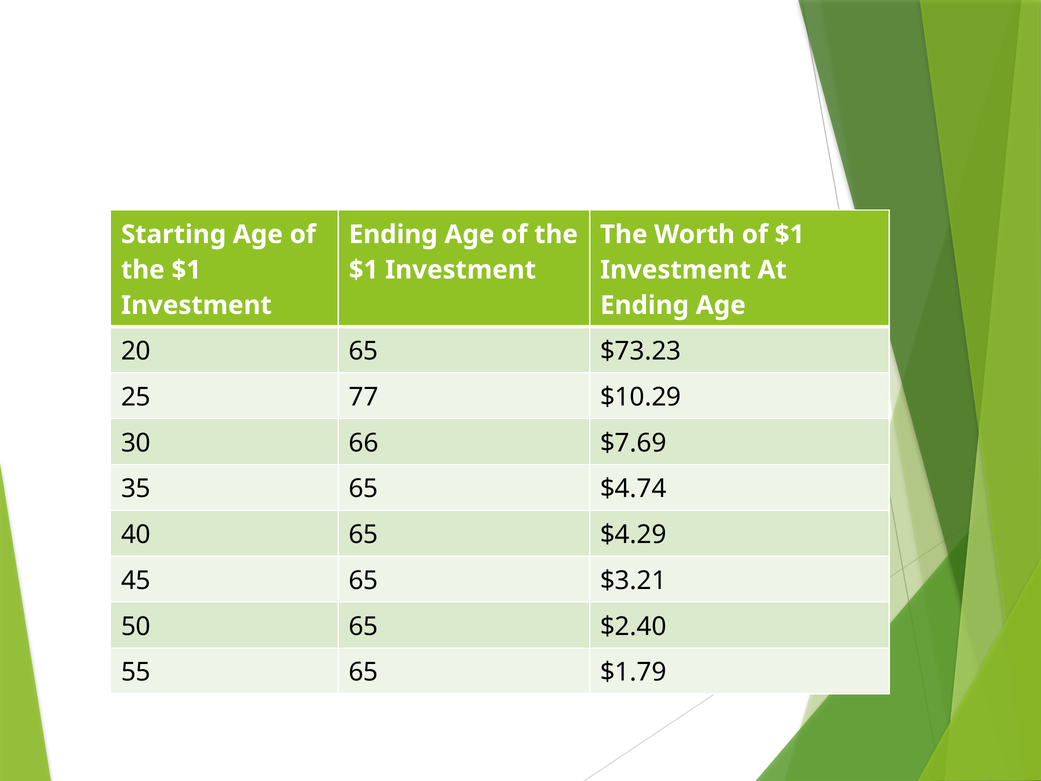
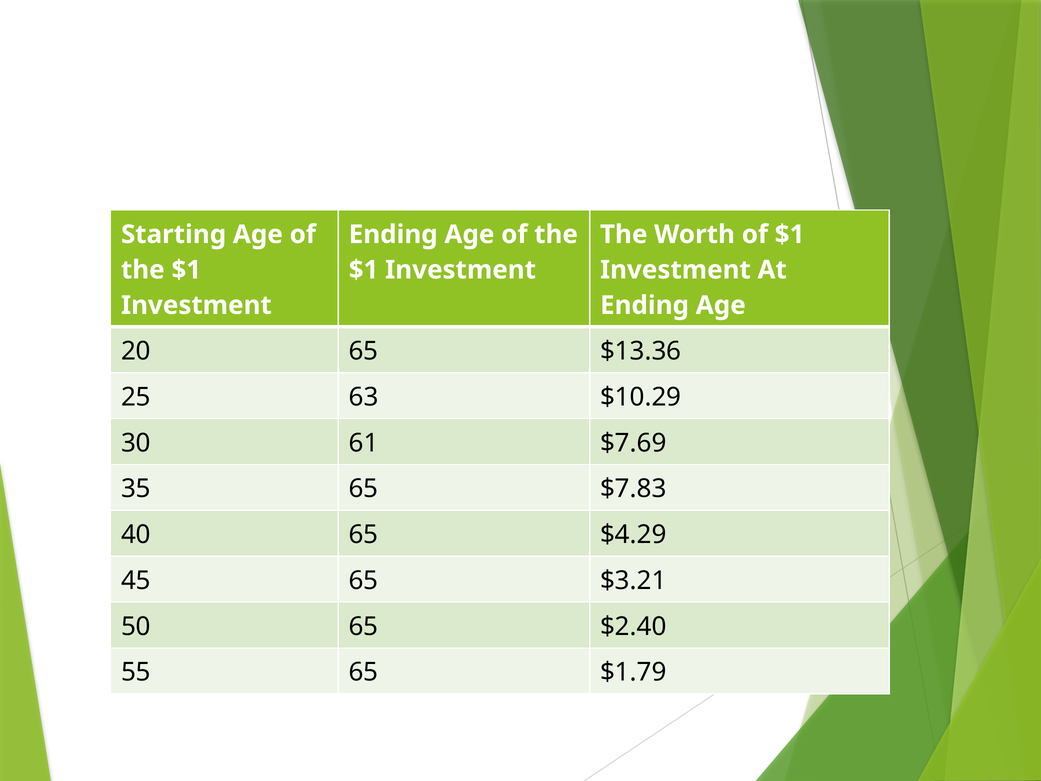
$73.23: $73.23 -> $13.36 (641, 351)
77: 77 -> 63 (364, 397)
66: 66 -> 61 (364, 443)
$4.74: $4.74 -> $7.83 (633, 489)
